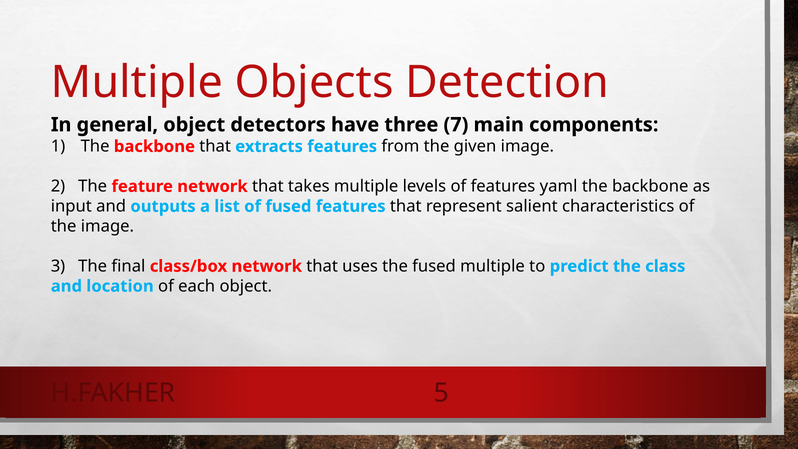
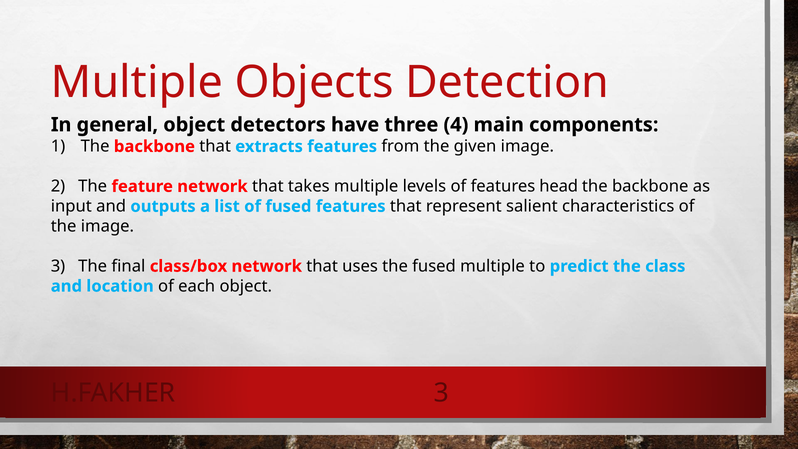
7: 7 -> 4 (456, 125)
yaml: yaml -> head (559, 186)
H.FAKHER 5: 5 -> 3 (441, 393)
